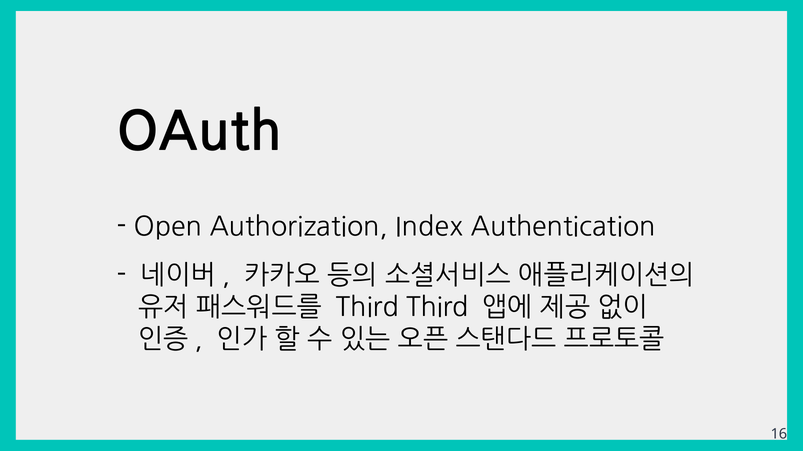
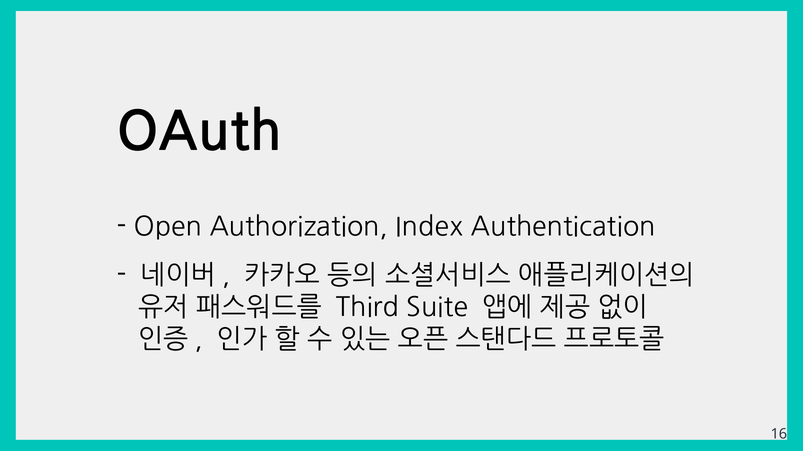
Third Third: Third -> Suite (437, 308)
